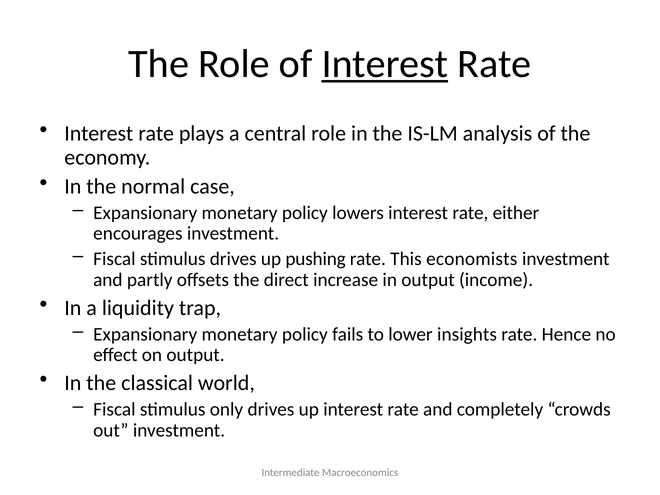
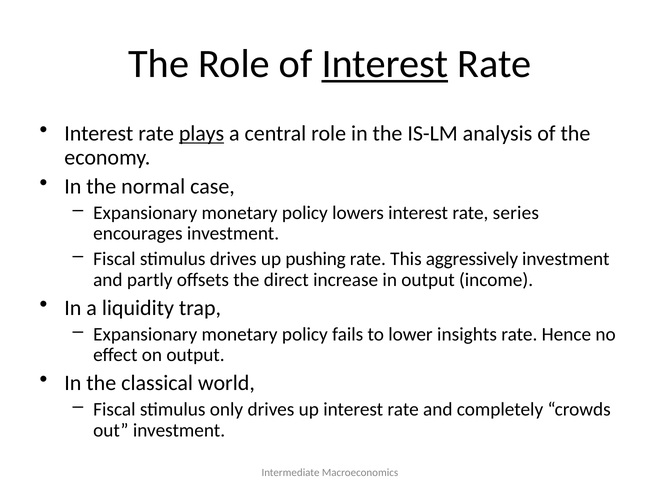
plays underline: none -> present (202, 134)
either: either -> series (516, 213)
economists: economists -> aggressively (472, 259)
